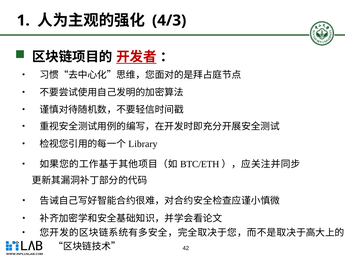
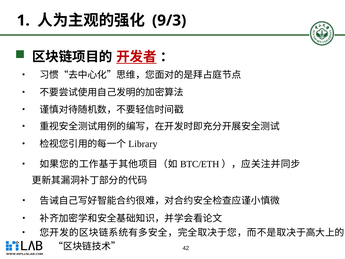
4/3: 4/3 -> 9/3 (169, 20)
